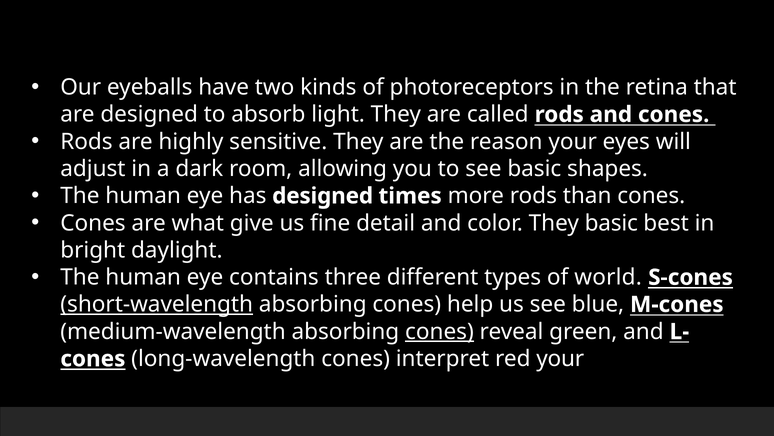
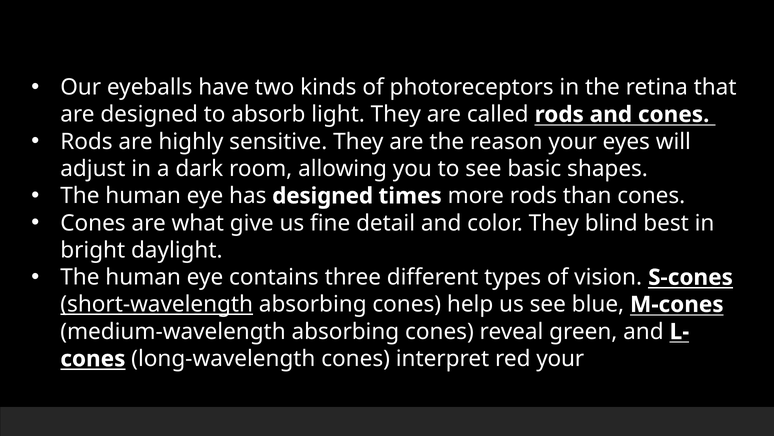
They basic: basic -> blind (611, 223)
world: world -> vision (608, 277)
cones underline: present -> none (439, 331)
